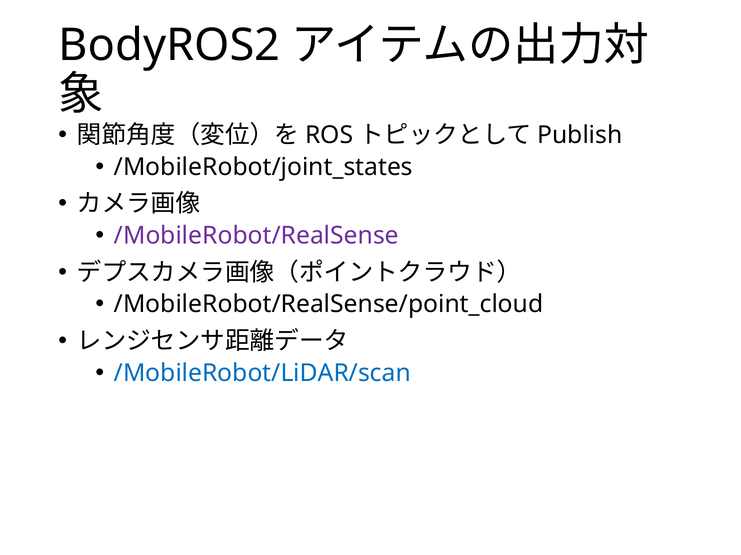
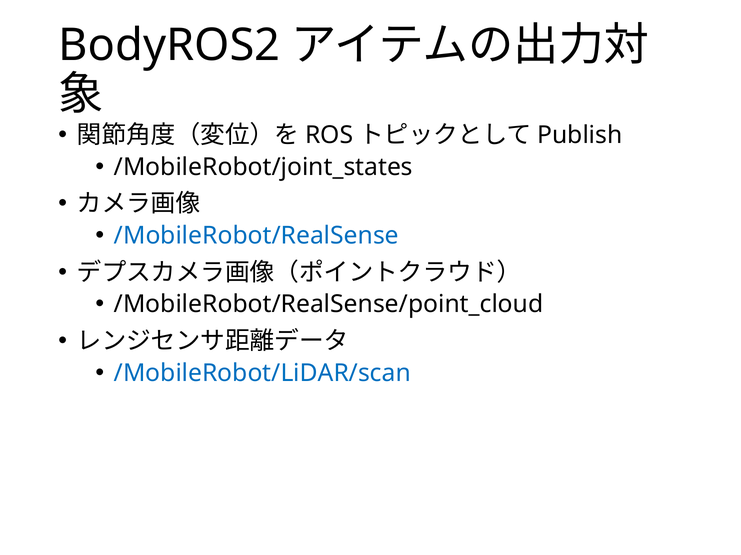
/MobileRobot/RealSense colour: purple -> blue (256, 236)
